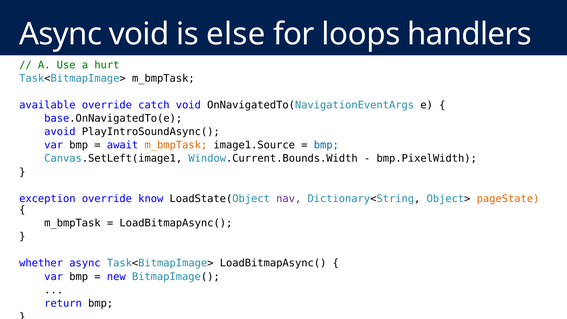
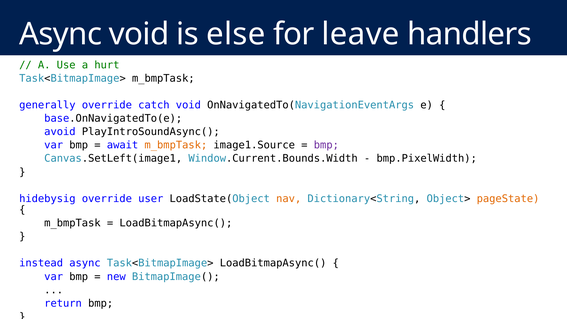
loops: loops -> leave (361, 34)
available: available -> generally (47, 105)
bmp colour: blue -> purple (326, 145)
exception: exception -> hidebysig (47, 199)
know: know -> user (151, 199)
nav colour: purple -> orange (289, 199)
whether: whether -> instead (41, 263)
